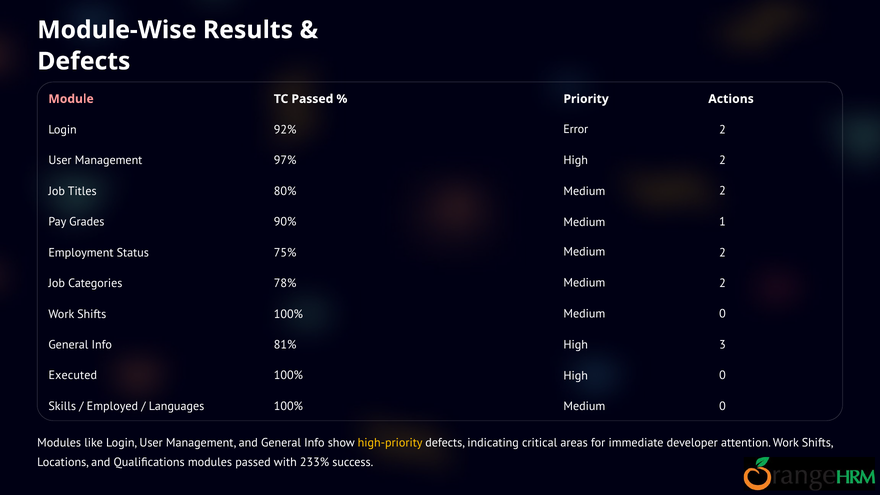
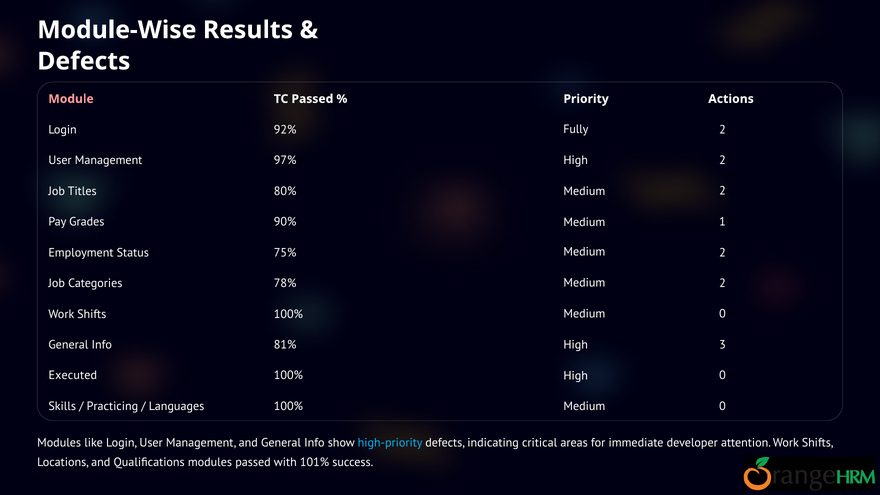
Error: Error -> Fully (576, 129)
Employed: Employed -> Practicing (112, 406)
high-priority colour: yellow -> light blue (390, 443)
233%: 233% -> 101% (315, 462)
